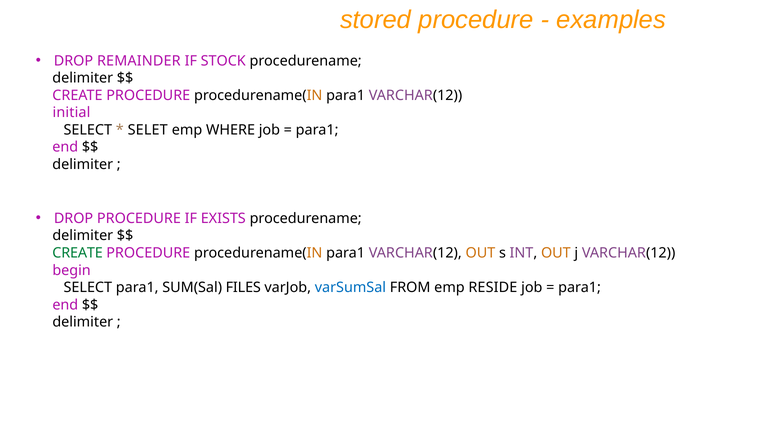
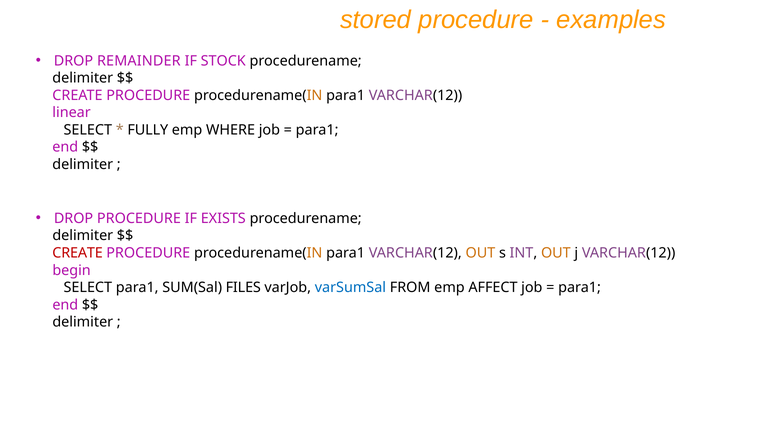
initial: initial -> linear (72, 113)
SELET: SELET -> FULLY (148, 130)
CREATE colour: green -> red (78, 253)
RESIDE: RESIDE -> AFFECT (493, 288)
